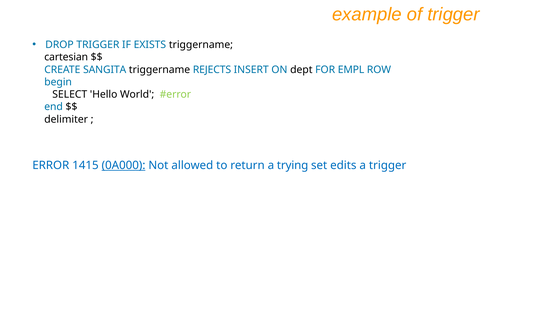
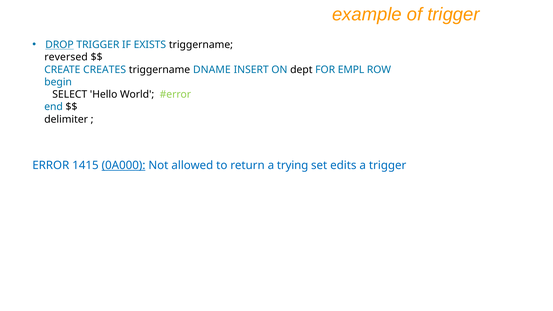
DROP underline: none -> present (59, 45)
cartesian: cartesian -> reversed (66, 57)
SANGITA: SANGITA -> CREATES (105, 70)
REJECTS: REJECTS -> DNAME (212, 70)
